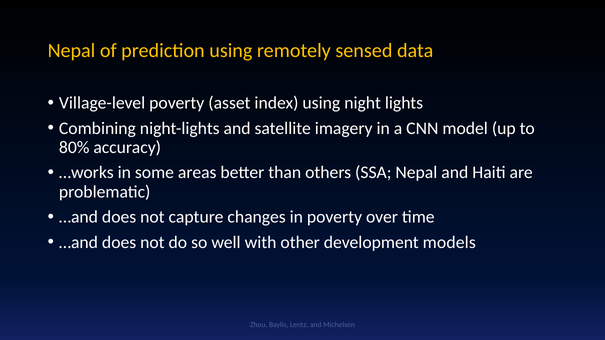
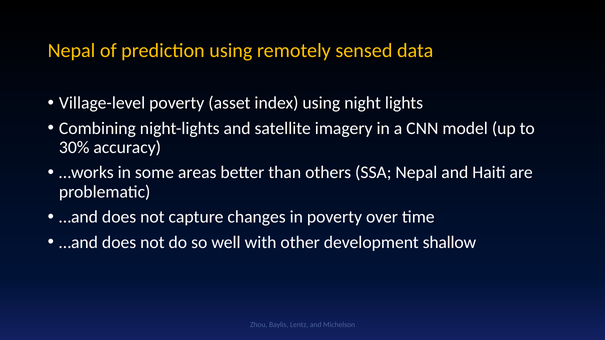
80%: 80% -> 30% (74, 147)
models: models -> shallow (449, 243)
